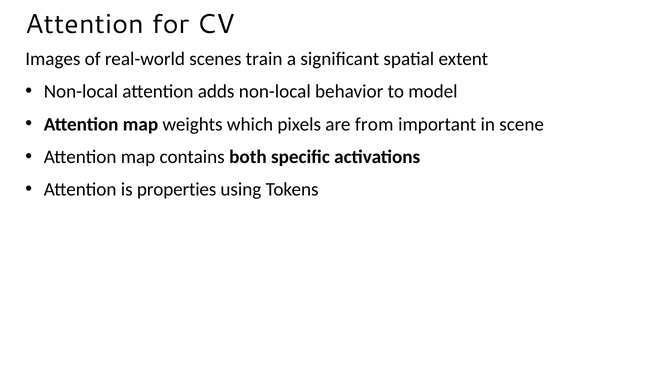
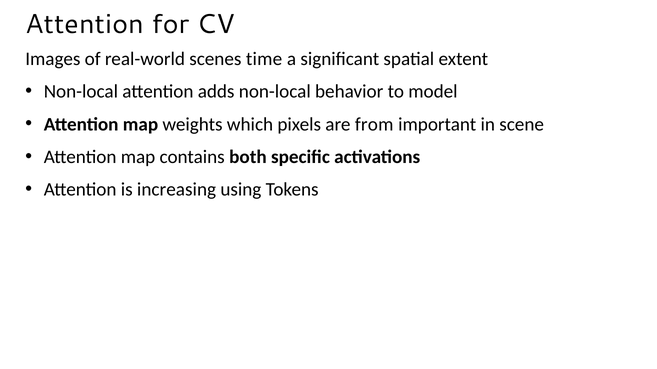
train: train -> time (264, 59)
properties: properties -> increasing (177, 190)
